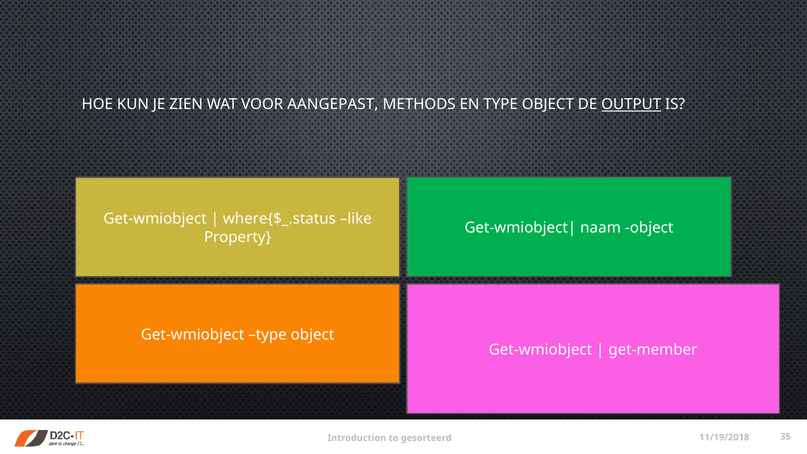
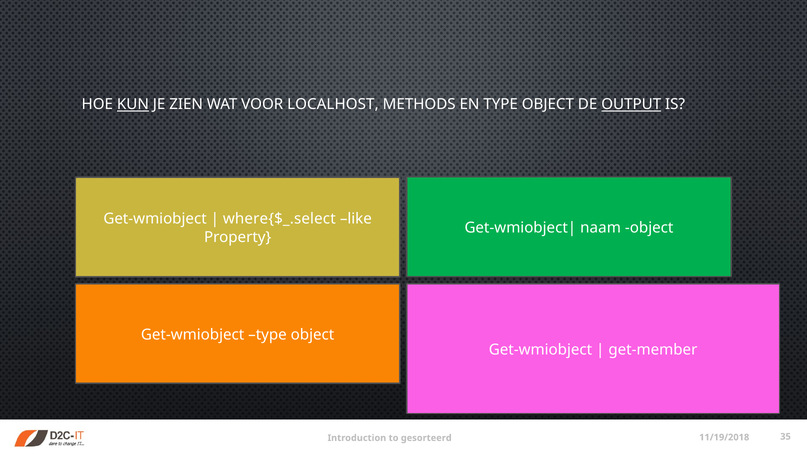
KUN underline: none -> present (133, 104)
AANGEPAST: AANGEPAST -> LOCALHOST (333, 104)
where{$_.status: where{$_.status -> where{$_.select (279, 219)
